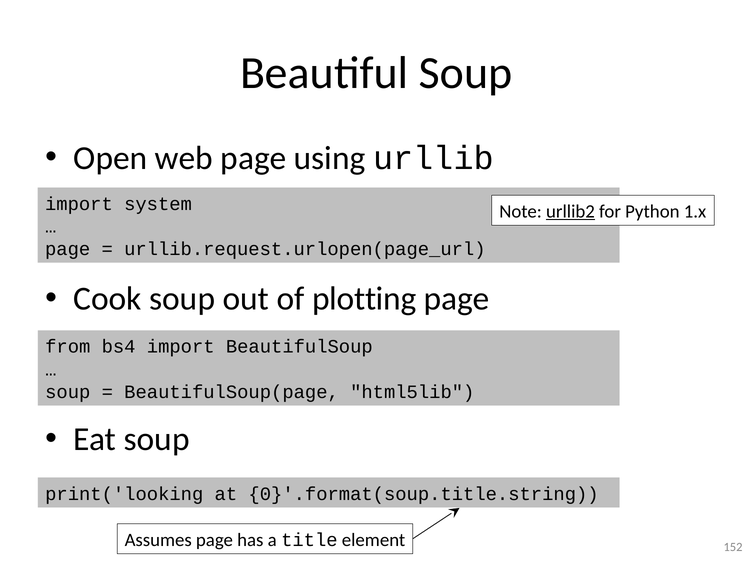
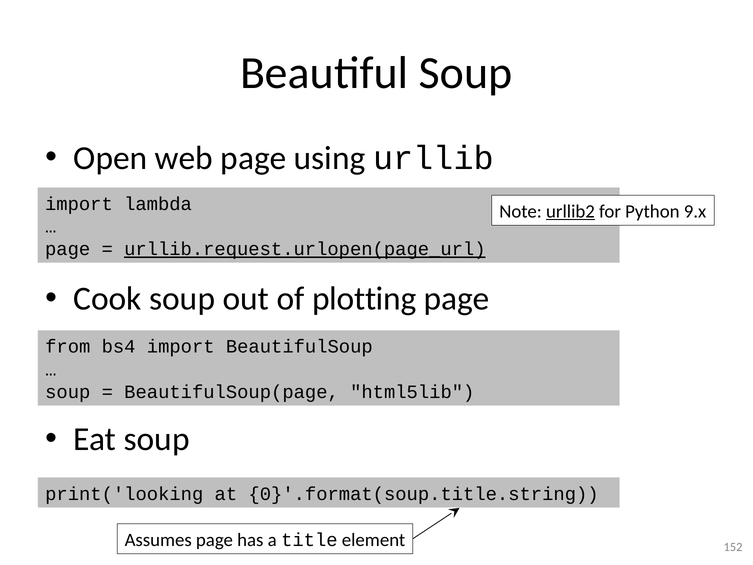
system: system -> lambda (158, 204)
1.x: 1.x -> 9.x (695, 211)
urllib.request.urlopen(page_url underline: none -> present (305, 249)
